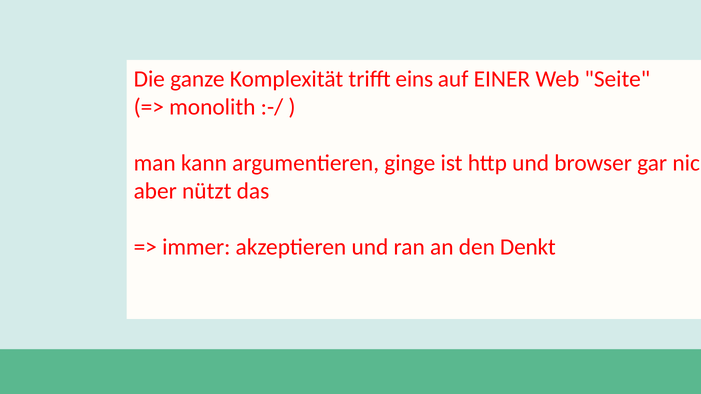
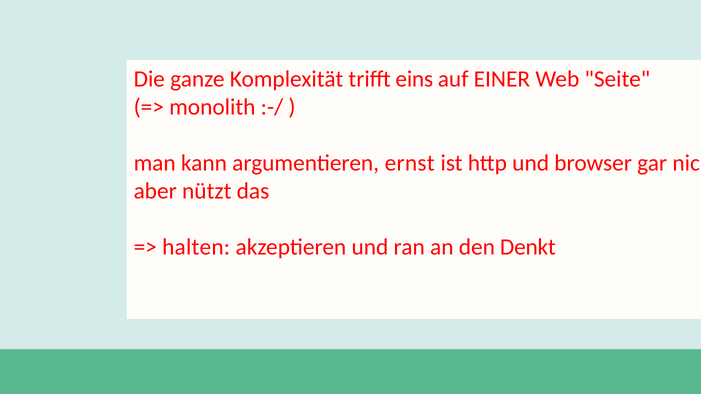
ginge: ginge -> ernst (410, 163)
immer: immer -> halten (196, 247)
